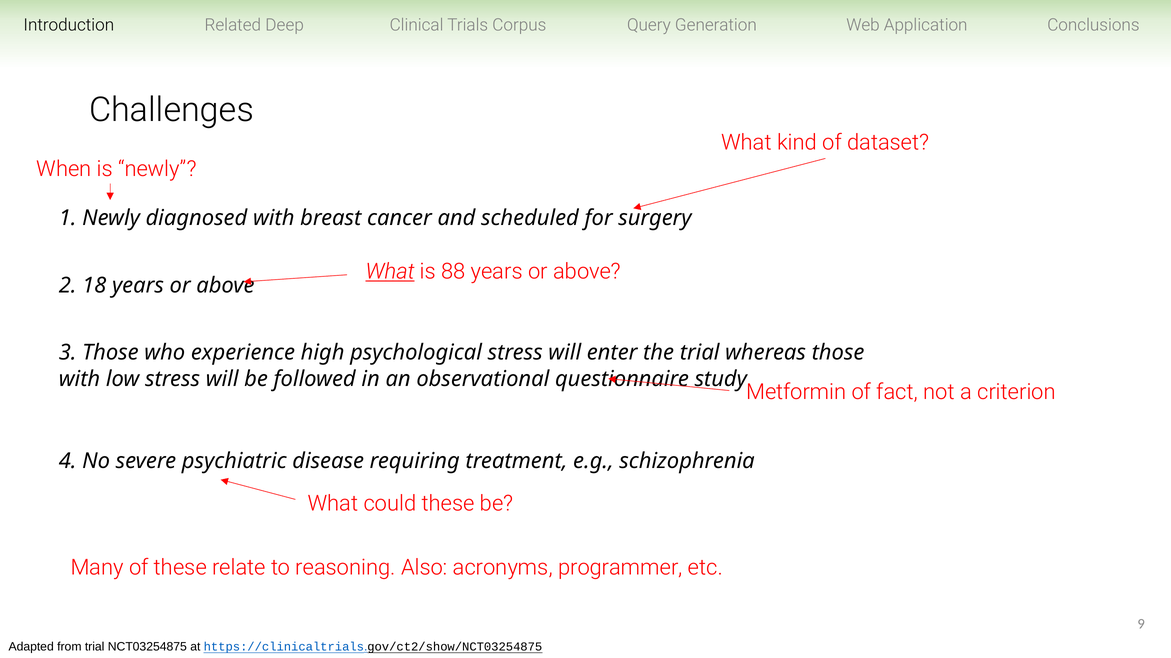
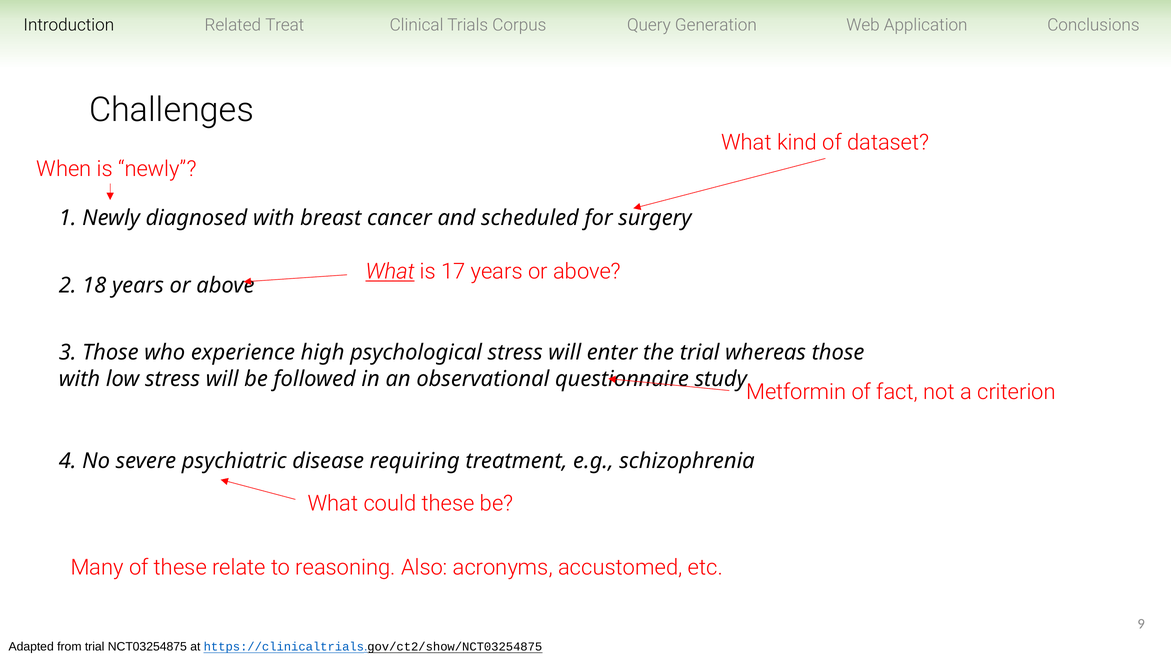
Deep: Deep -> Treat (285, 25)
88: 88 -> 17 (453, 272)
programmer: programmer -> accustomed (620, 568)
